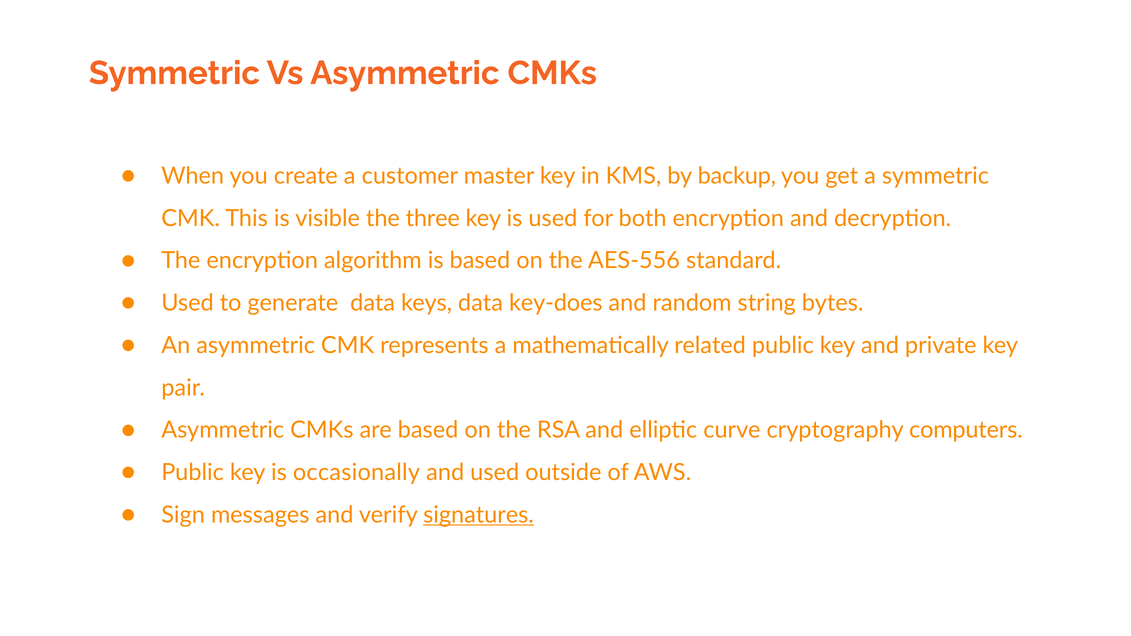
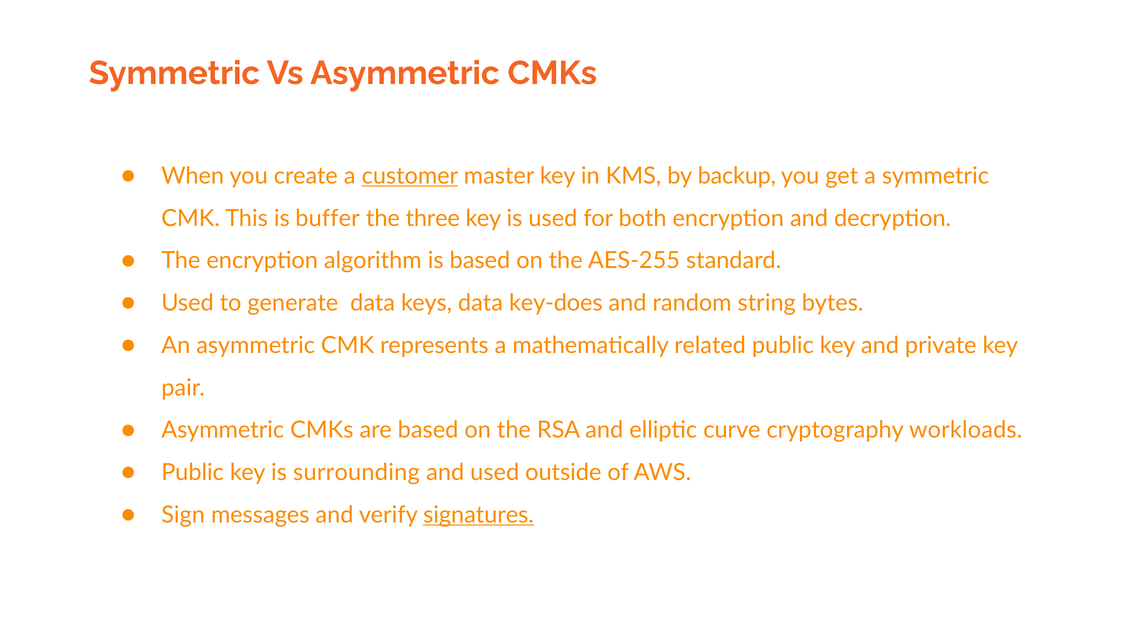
customer underline: none -> present (410, 176)
visible: visible -> buffer (328, 218)
AES-556: AES-556 -> AES-255 (634, 261)
computers: computers -> workloads (966, 430)
occasionally: occasionally -> surrounding (356, 473)
